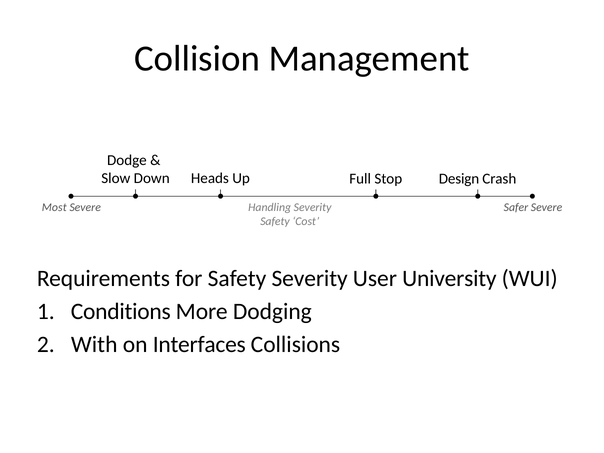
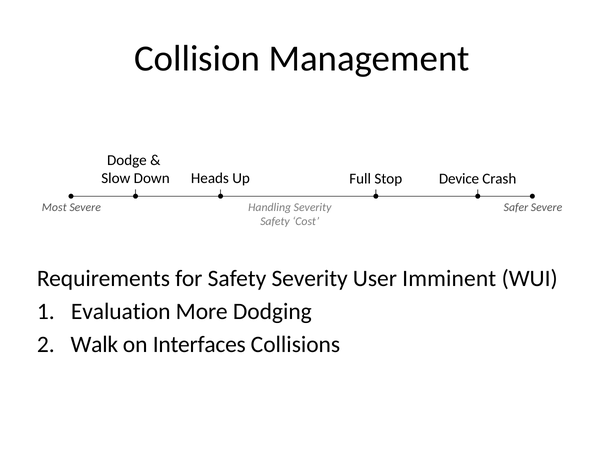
Design: Design -> Device (459, 179)
University: University -> Imminent (449, 279)
Conditions: Conditions -> Evaluation (121, 311)
With: With -> Walk (94, 344)
